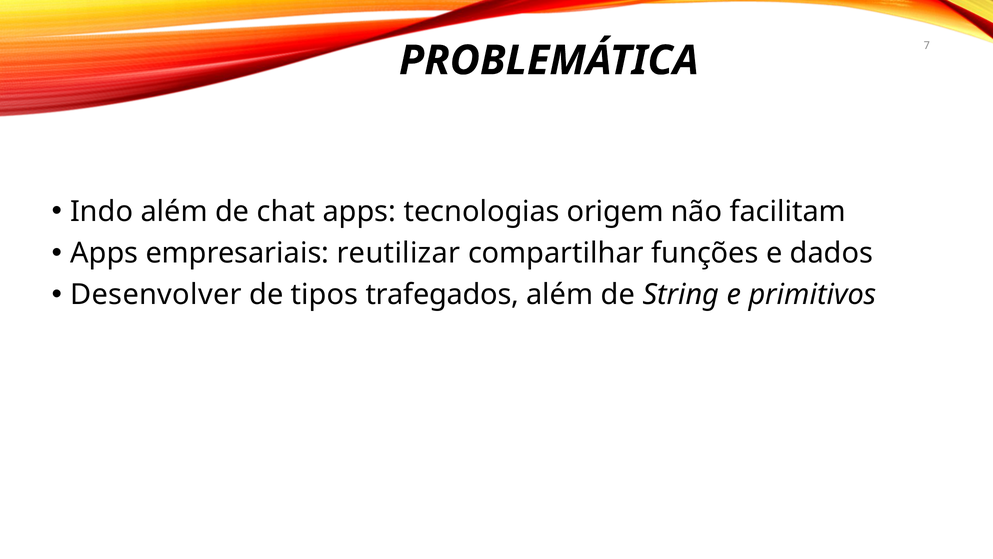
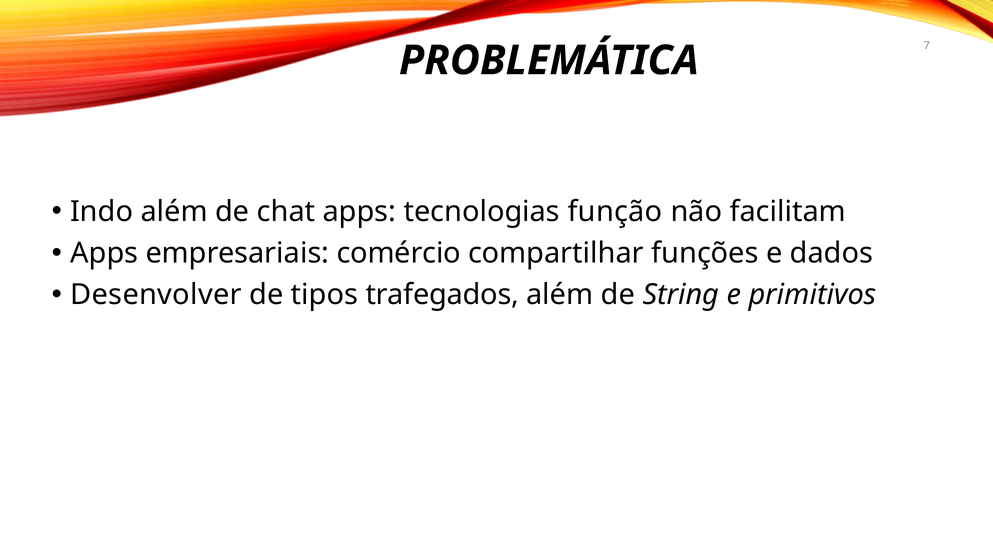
origem: origem -> função (615, 211)
reutilizar: reutilizar -> comércio (399, 253)
